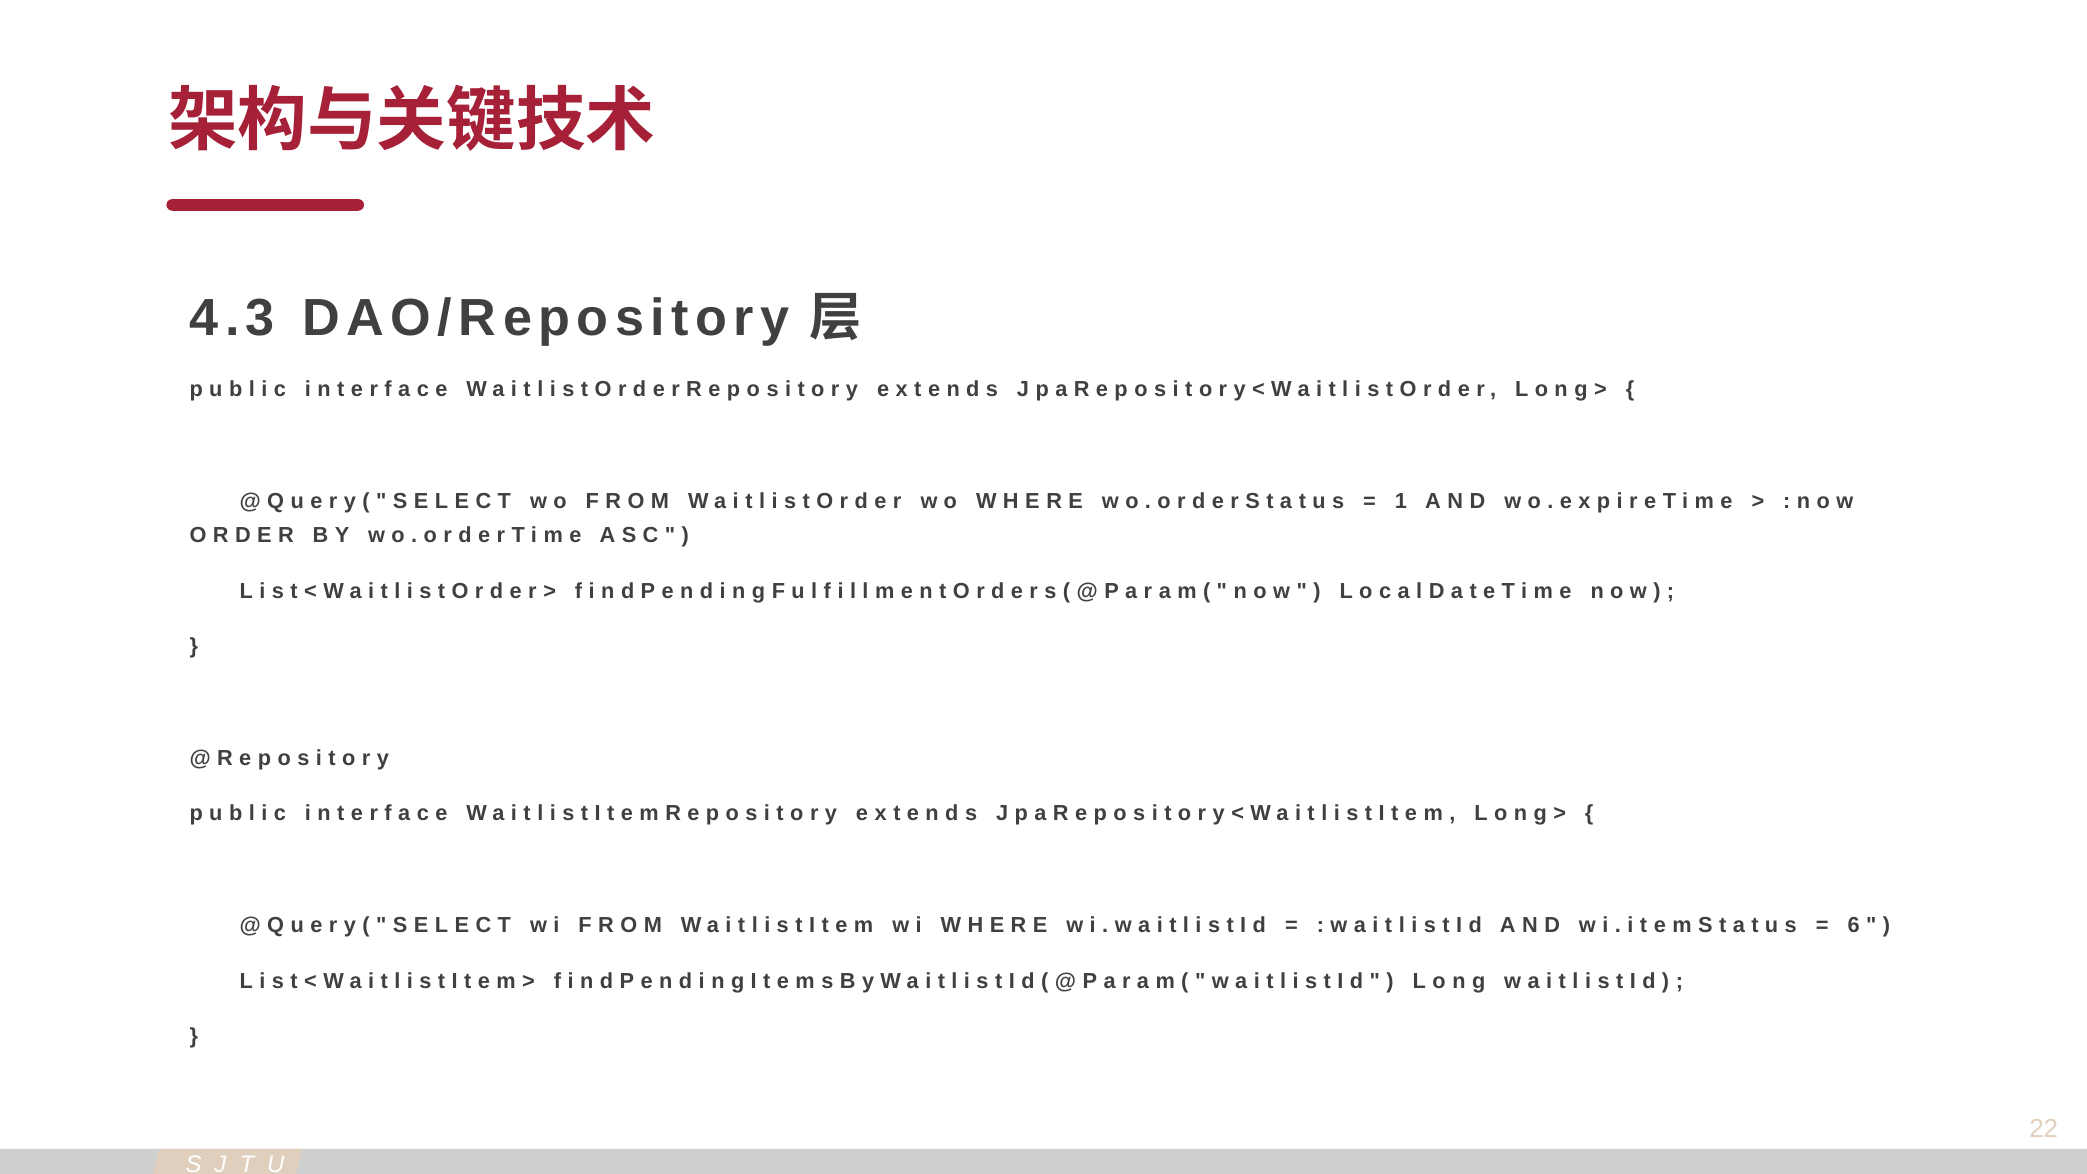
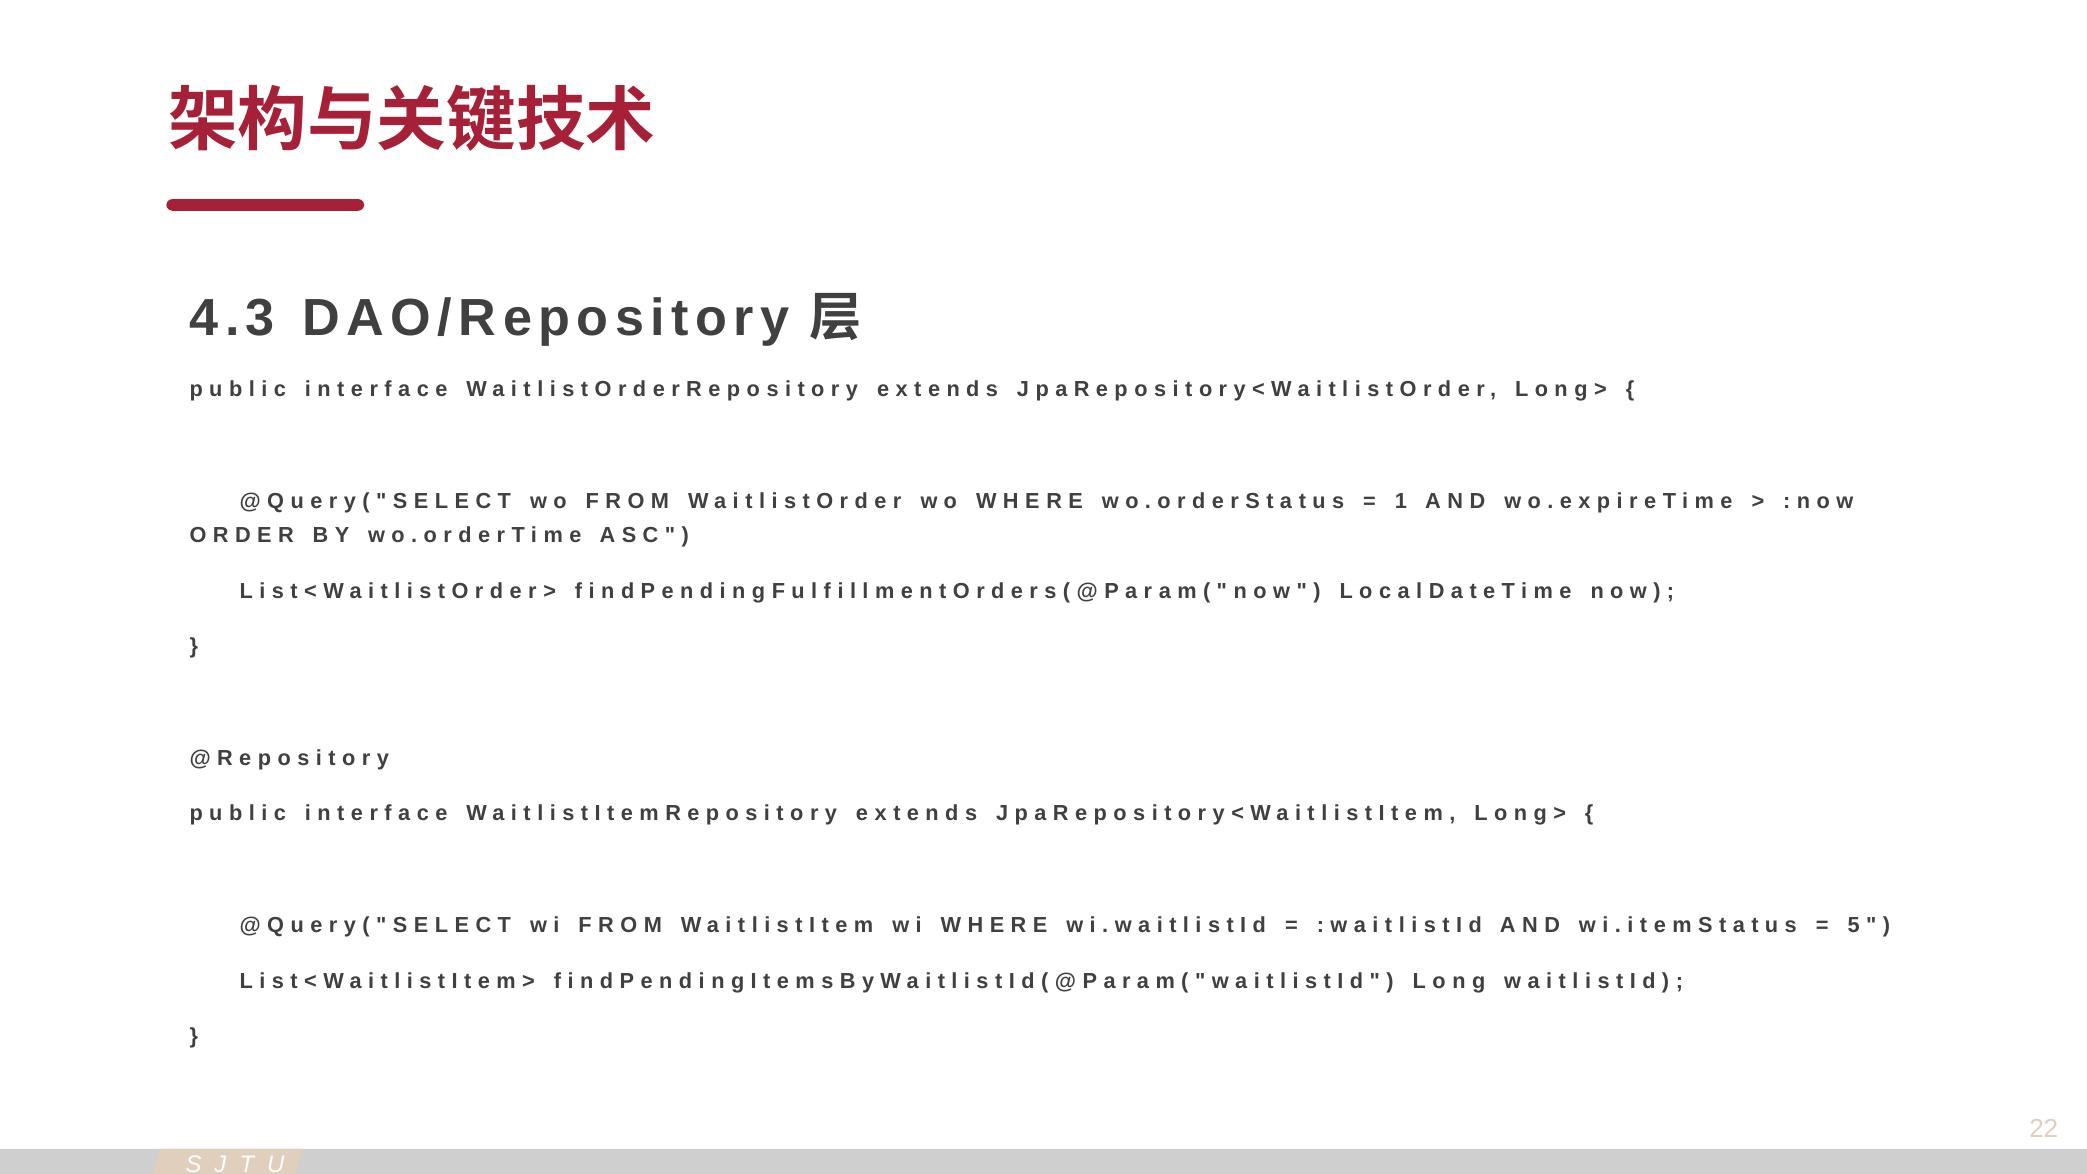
6: 6 -> 5 (1854, 925)
